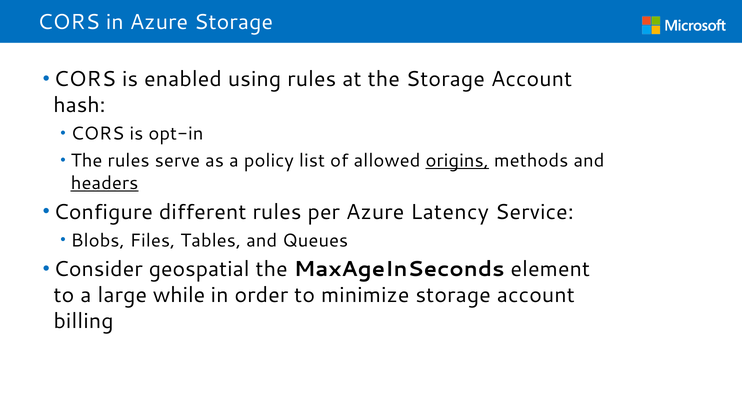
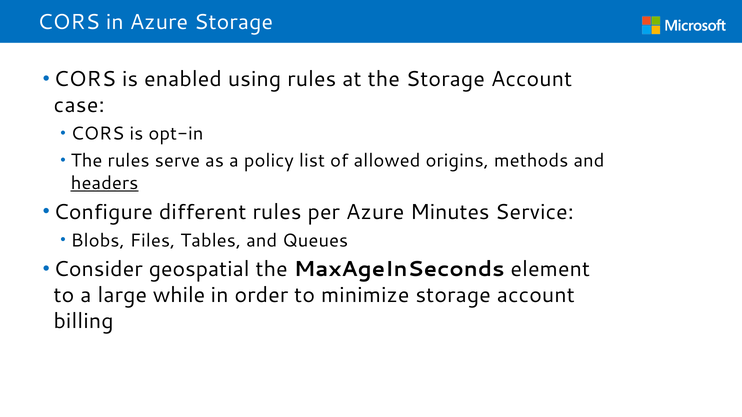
hash: hash -> case (79, 105)
origins underline: present -> none (457, 161)
Latency: Latency -> Minutes (450, 212)
